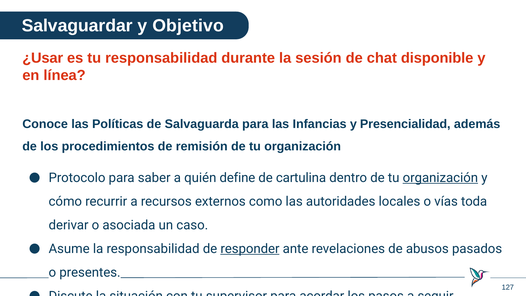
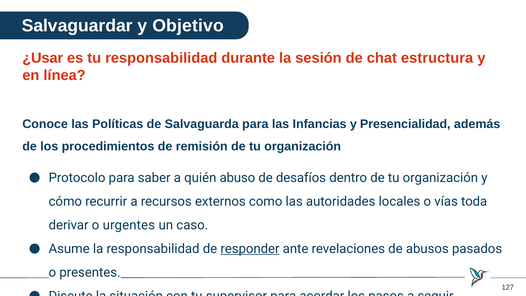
disponible: disponible -> estructura (437, 58)
define: define -> abuso (237, 178)
cartulina: cartulina -> desafíos (301, 178)
organización underline: present -> none (440, 178)
asociada: asociada -> urgentes (129, 225)
